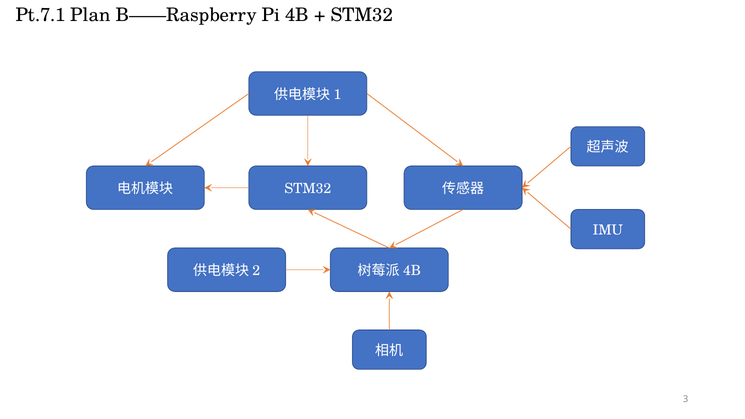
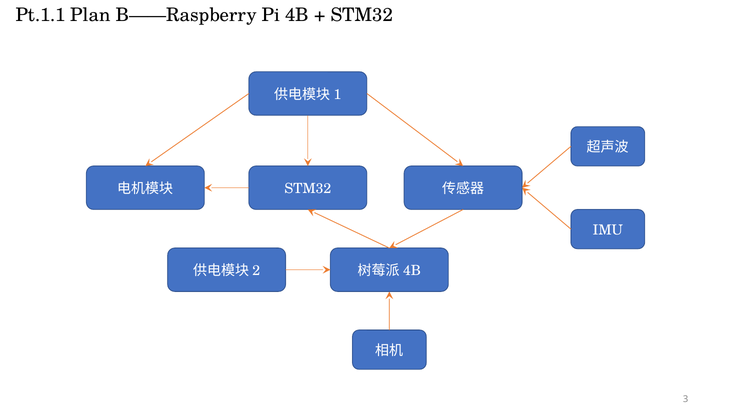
Pt.7.1: Pt.7.1 -> Pt.1.1 (41, 15)
